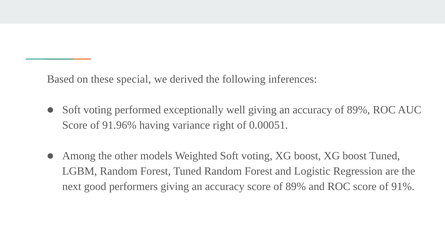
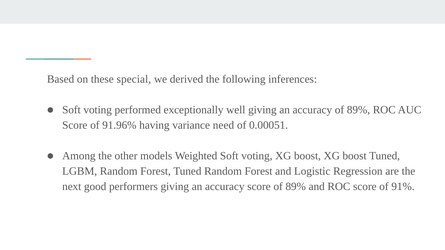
right: right -> need (223, 125)
